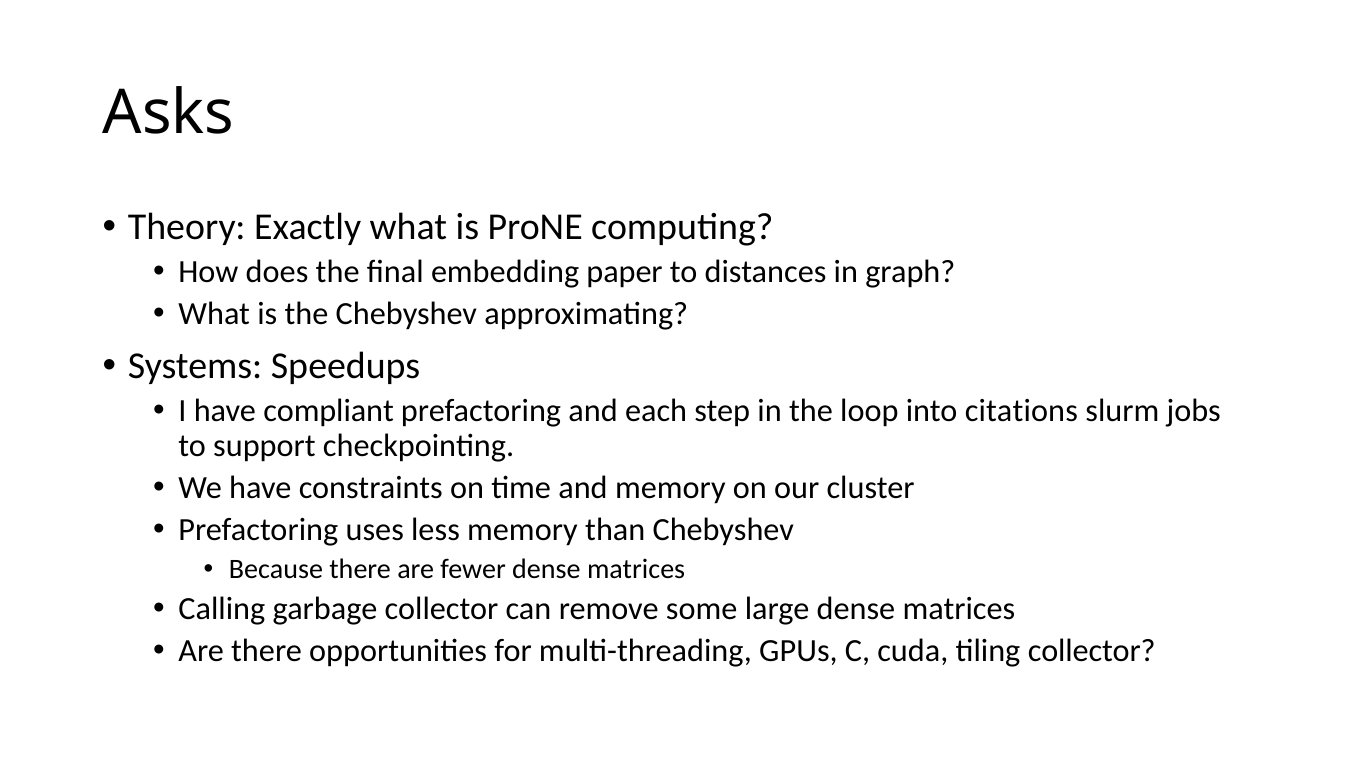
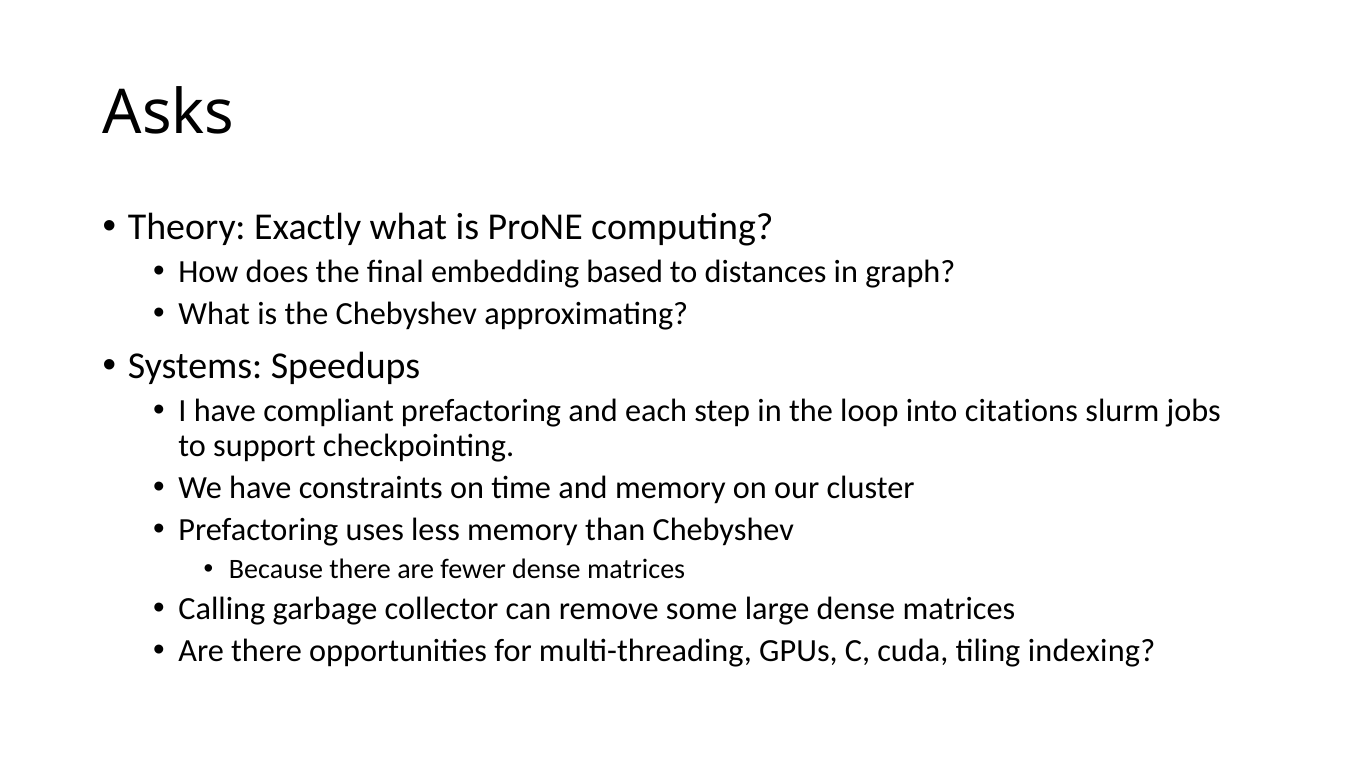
paper: paper -> based (625, 272)
tiling collector: collector -> indexing (1092, 650)
